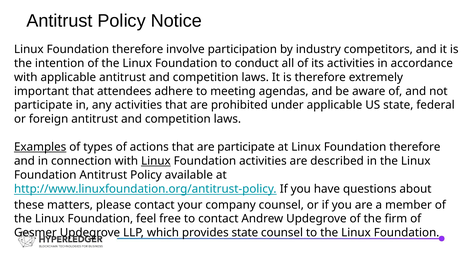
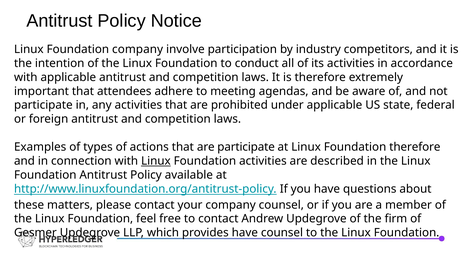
therefore: therefore -> company (138, 49)
Examples underline: present -> none (40, 147)
provides state: state -> have (245, 232)
